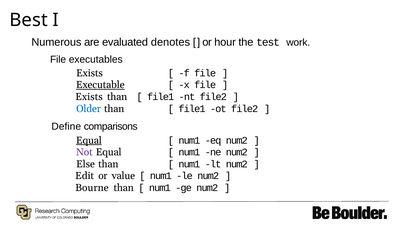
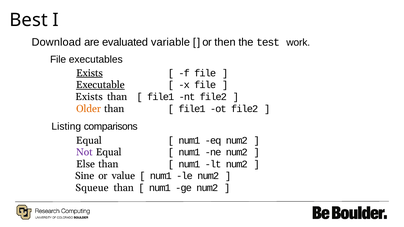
Numerous: Numerous -> Download (56, 42)
denotes: denotes -> variable (170, 42)
hour: hour -> then (225, 42)
Exists underline: none -> present (90, 73)
Older colour: blue -> orange (89, 109)
Define: Define -> Listing (66, 127)
Equal underline: present -> none (89, 141)
Edit: Edit -> Sine (85, 176)
Bourne: Bourne -> Squeue (92, 188)
